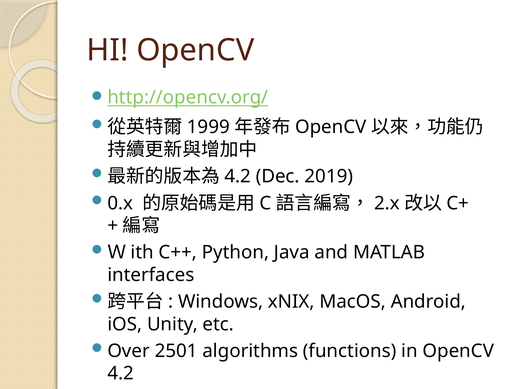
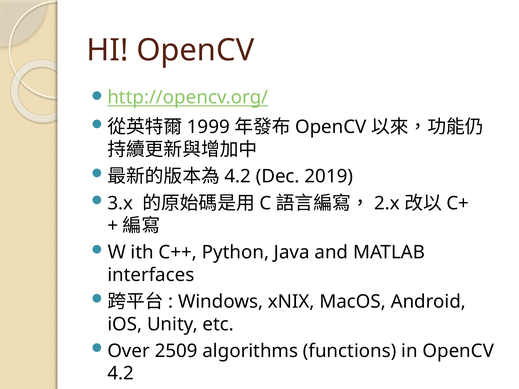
0.x: 0.x -> 3.x (120, 203)
2501: 2501 -> 2509 (176, 351)
